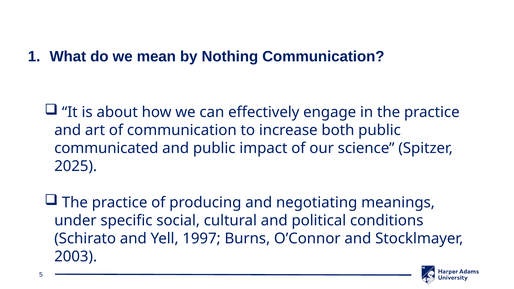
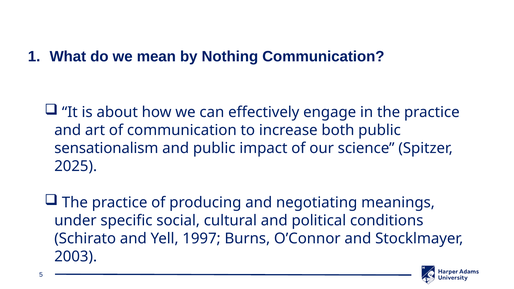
communicated: communicated -> sensationalism (106, 148)
